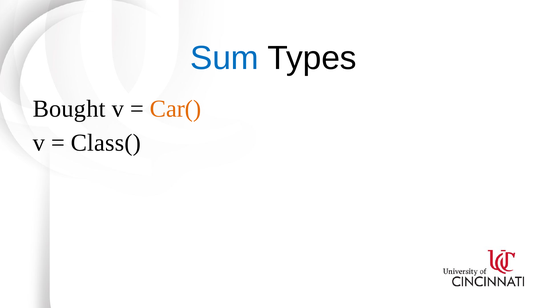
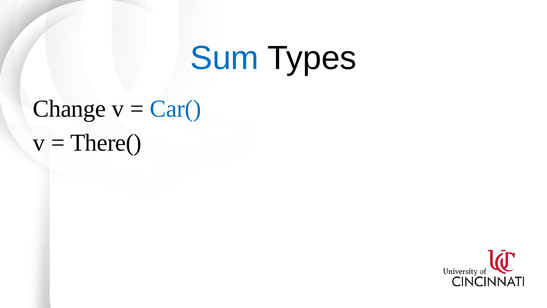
Bought: Bought -> Change (69, 109)
Car( colour: orange -> blue (175, 109)
Class(: Class( -> There( (106, 143)
